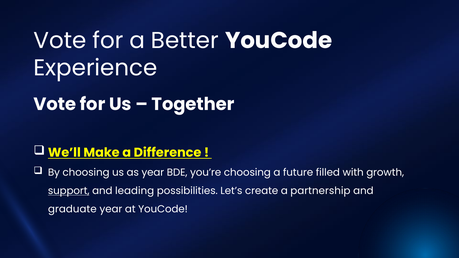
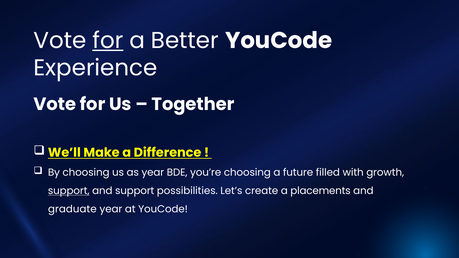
for underline: none -> present (108, 41)
and leading: leading -> support (135, 191)
partnership: partnership -> placements (321, 191)
